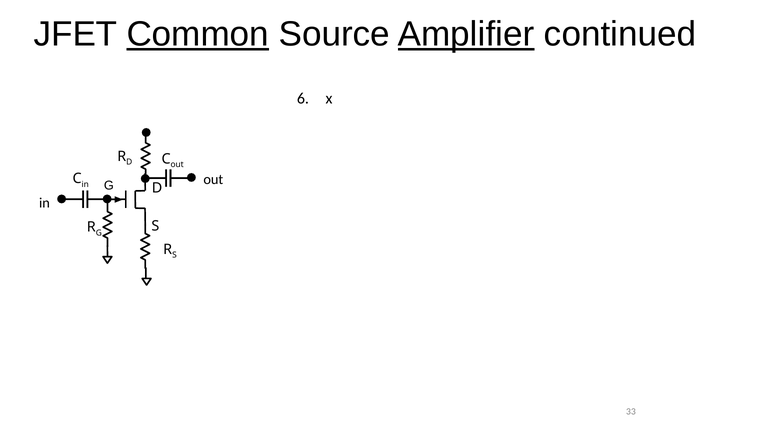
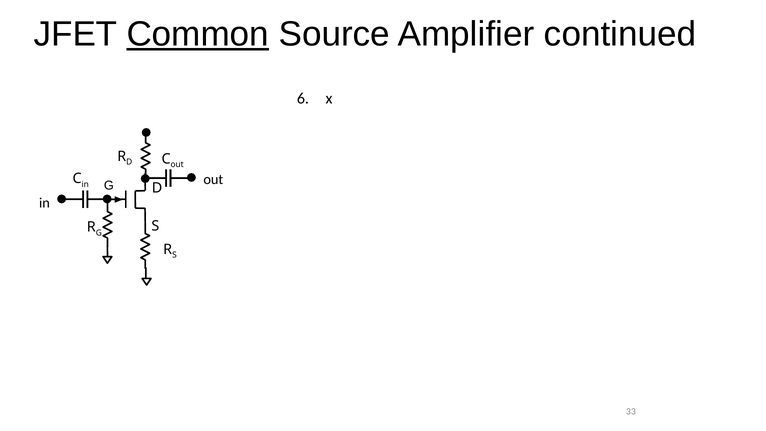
Amplifier underline: present -> none (466, 34)
